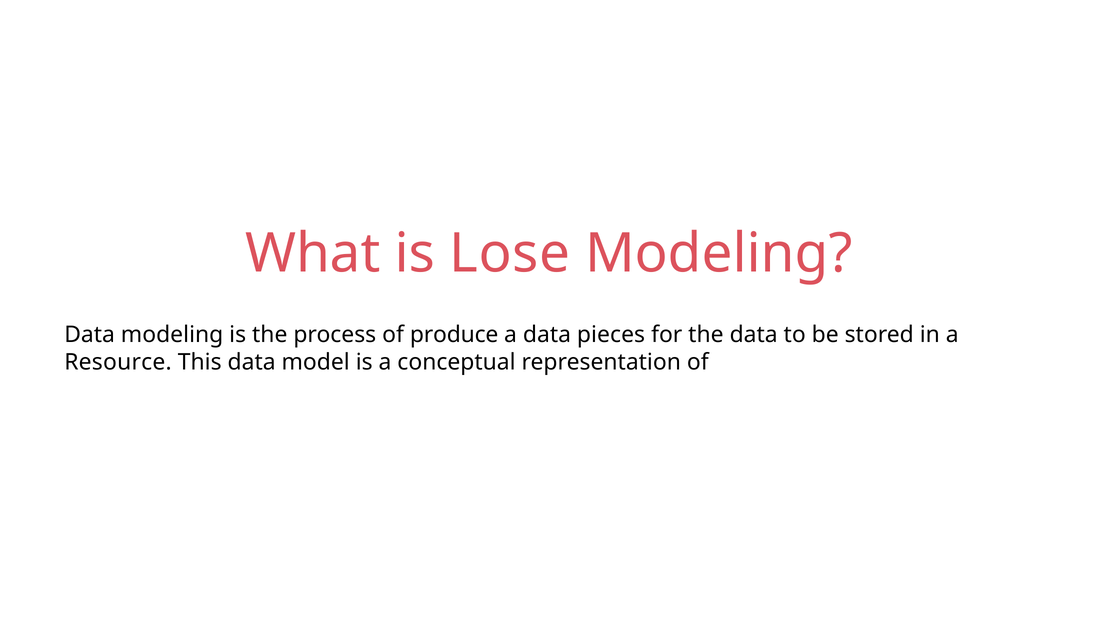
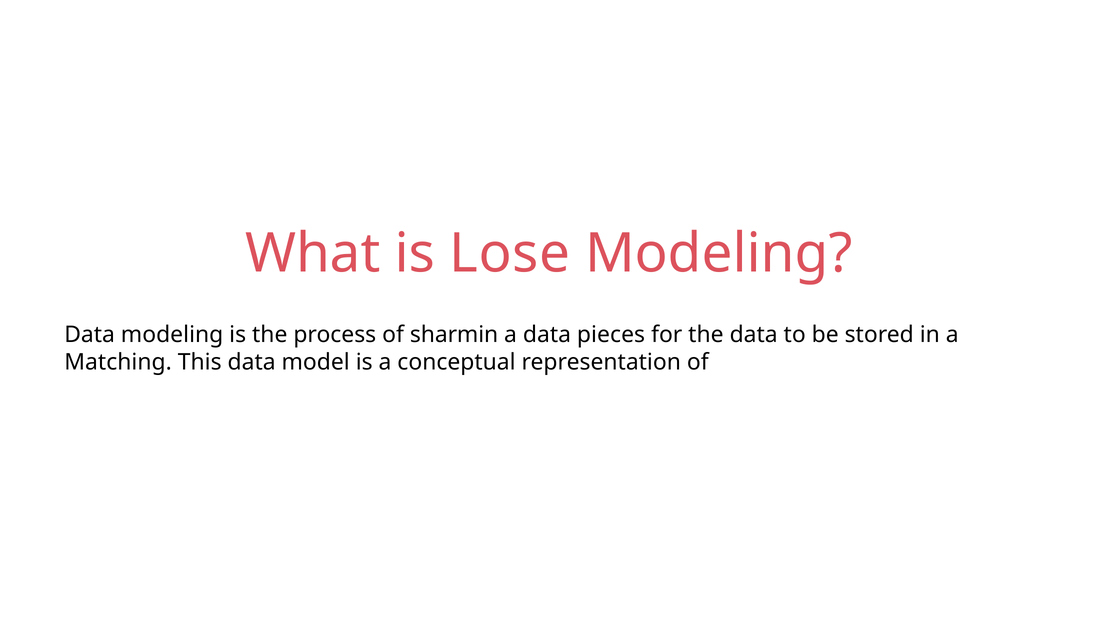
produce: produce -> sharmin (454, 335)
Resource: Resource -> Matching (118, 362)
